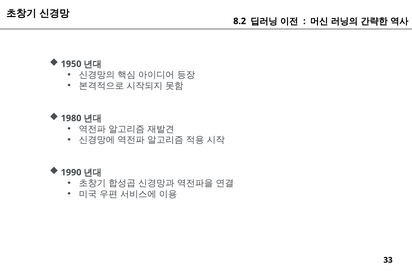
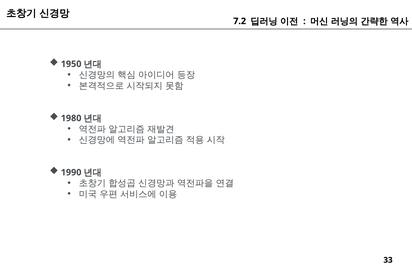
8.2: 8.2 -> 7.2 (240, 21)
